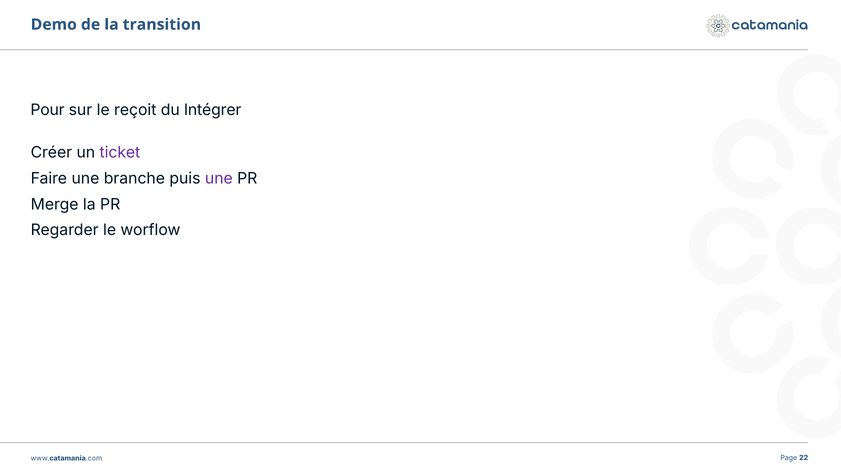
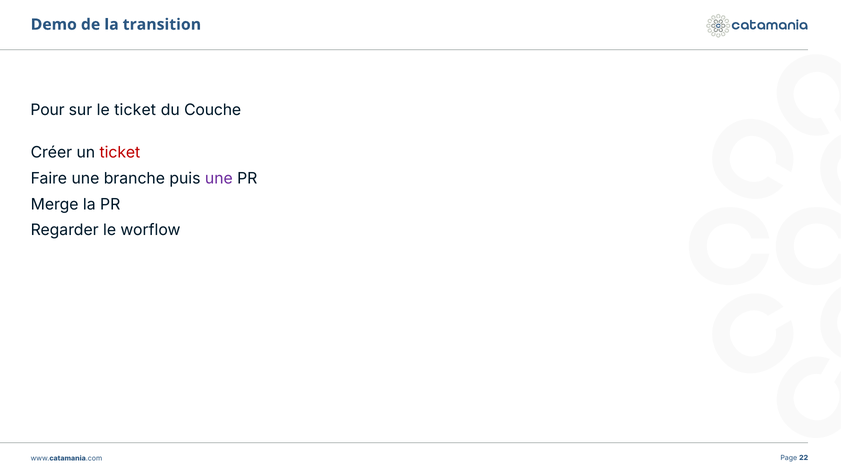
le reçoit: reçoit -> ticket (135, 110)
Intégrer: Intégrer -> Couche (213, 110)
ticket colour: purple -> red (120, 153)
